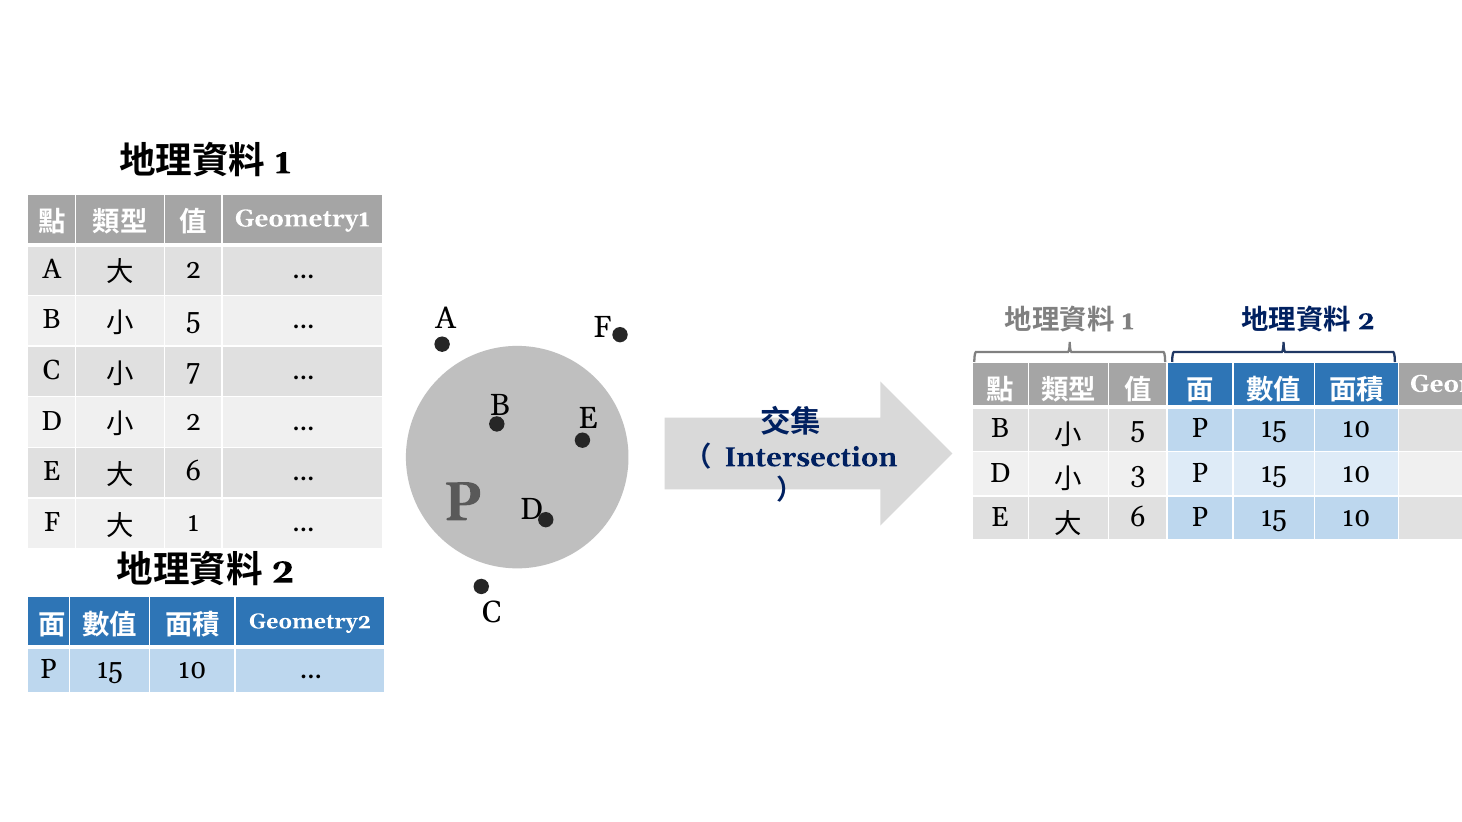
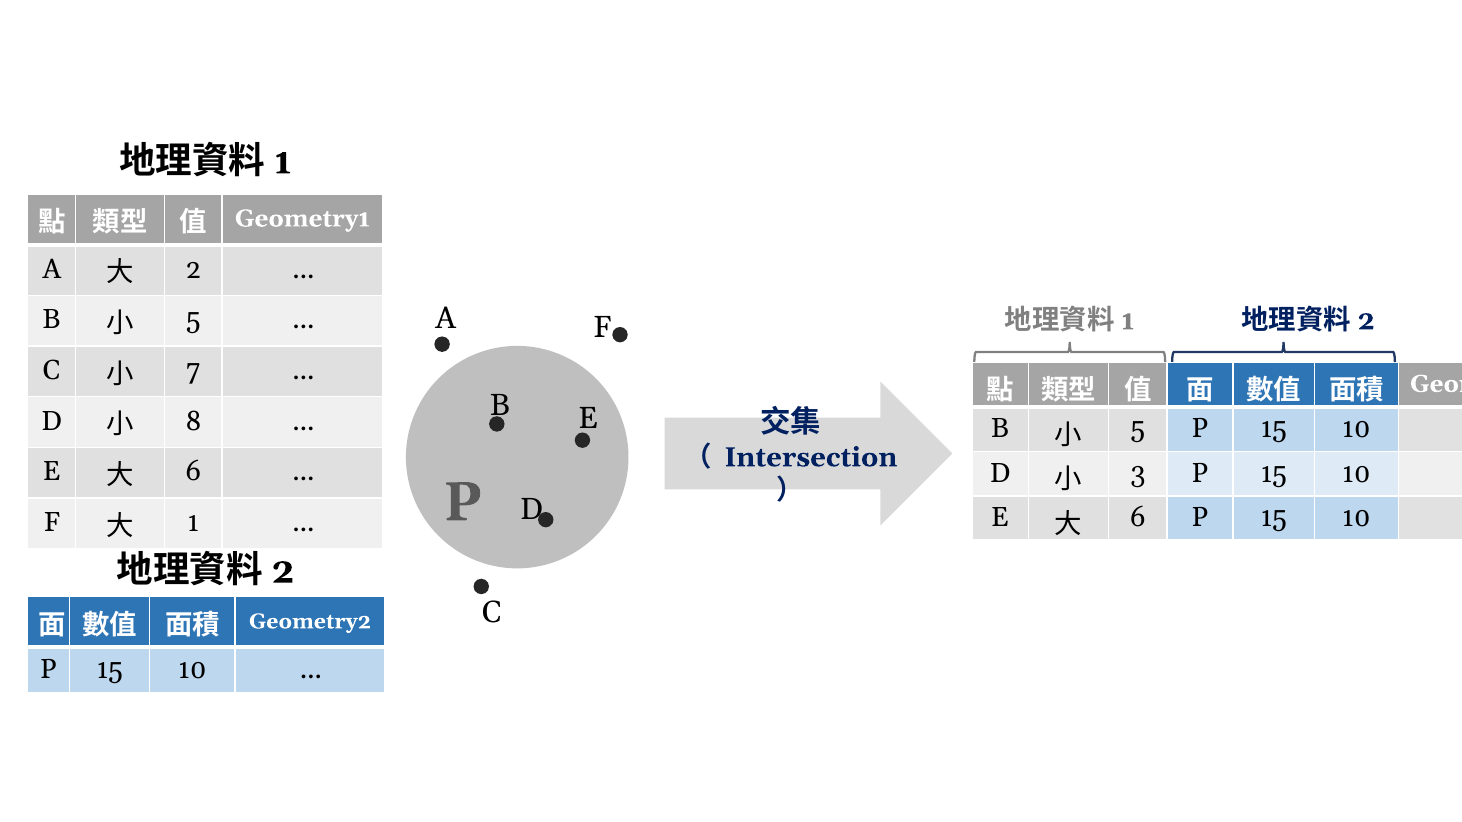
2: 2 -> 8 (194, 421)
